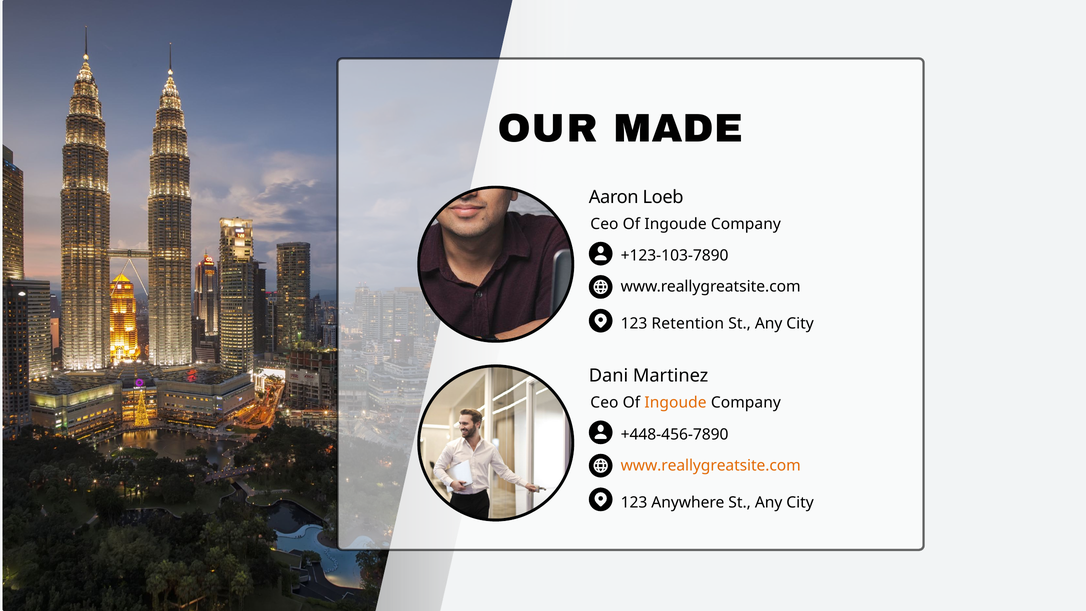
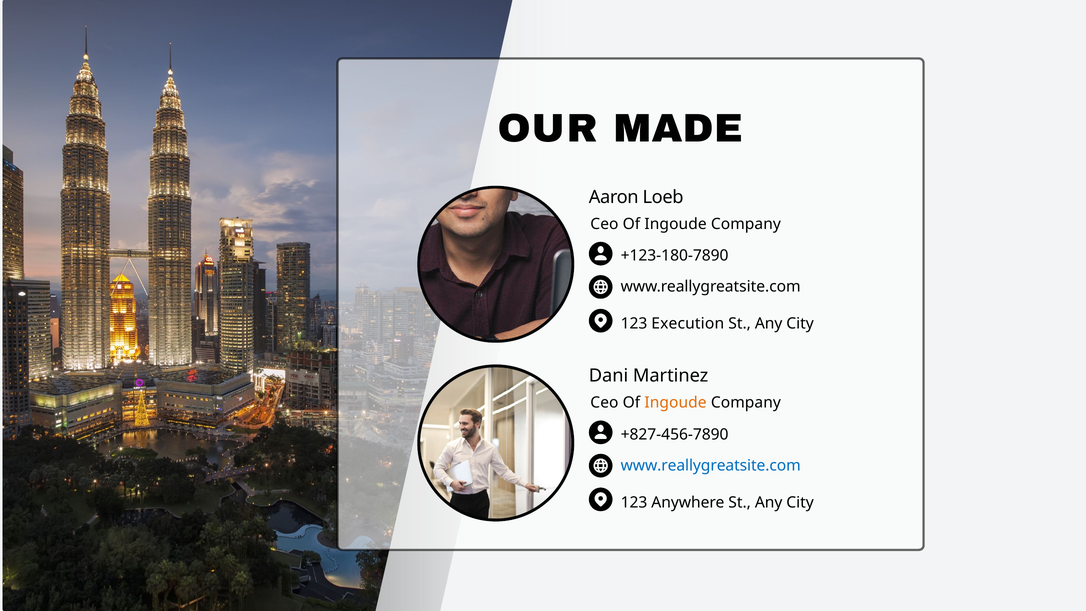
+123-103-7890: +123-103-7890 -> +123-180-7890 (675, 256)
Retention: Retention -> Execution (688, 324)
+448-456-7890: +448-456-7890 -> +827-456-7890 (675, 434)
www.reallygreatsite.com colour: orange -> blue (711, 465)
